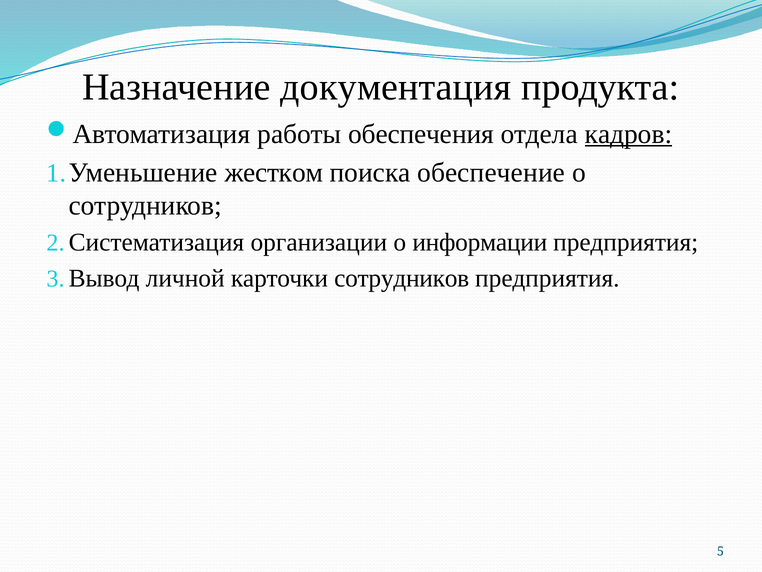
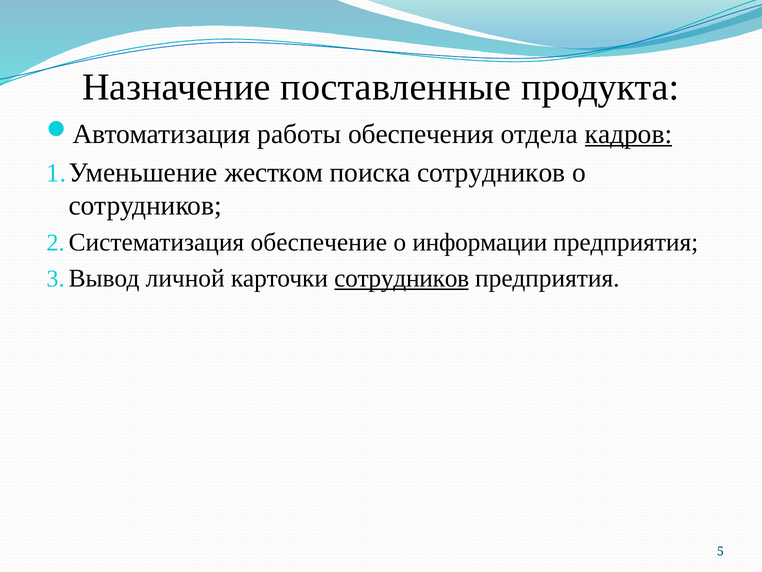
документация: документация -> поставленные (396, 87)
поиска обеспечение: обеспечение -> сотрудников (491, 173)
организации: организации -> обеспечение (319, 242)
сотрудников underline: none -> present (402, 278)
